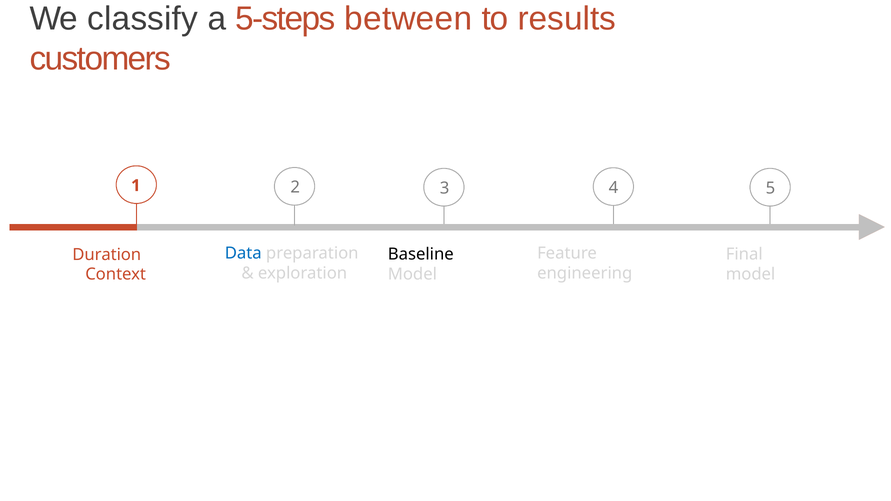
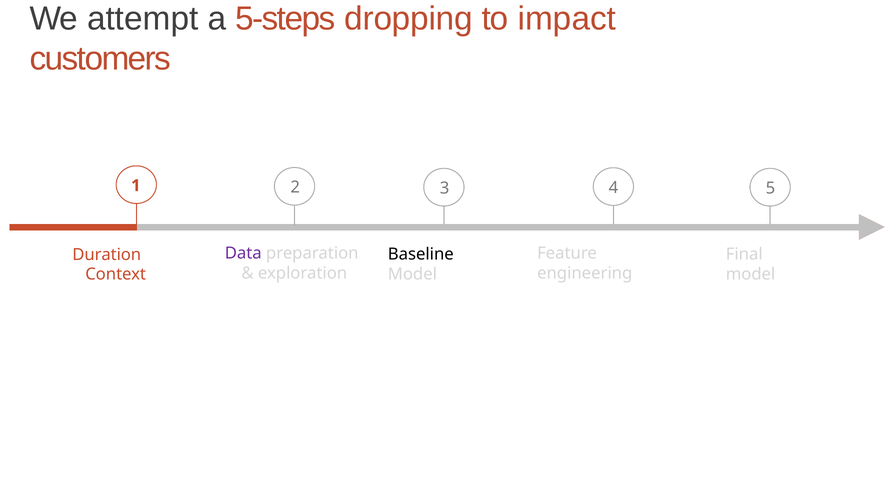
classify: classify -> attempt (143, 19)
between: between -> dropping (409, 19)
results: results -> impact (567, 19)
Data colour: blue -> purple (243, 253)
